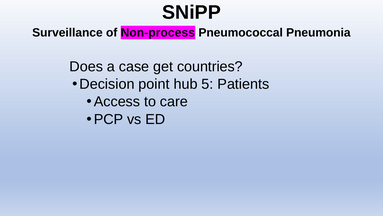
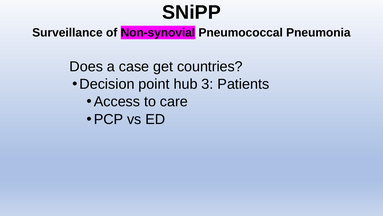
Non-process: Non-process -> Non-synovial (158, 33)
5: 5 -> 3 (207, 84)
